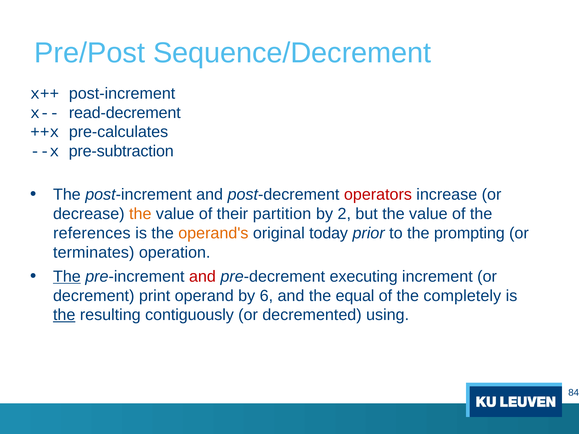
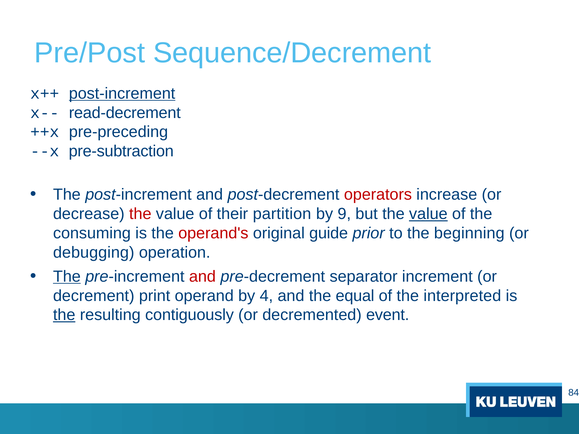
post-increment underline: none -> present (122, 93)
pre-calculates: pre-calculates -> pre-preceding (118, 132)
the colour: orange -> red (140, 214)
2: 2 -> 9 (344, 214)
value underline: none -> present (428, 214)
references: references -> consuming (92, 233)
operand's colour: orange -> red (213, 233)
today: today -> guide (329, 233)
prompting: prompting -> beginning (469, 233)
terminates: terminates -> debugging (94, 253)
executing: executing -> separator (364, 277)
6: 6 -> 4 (266, 296)
completely: completely -> interpreted (462, 296)
using: using -> event (388, 315)
